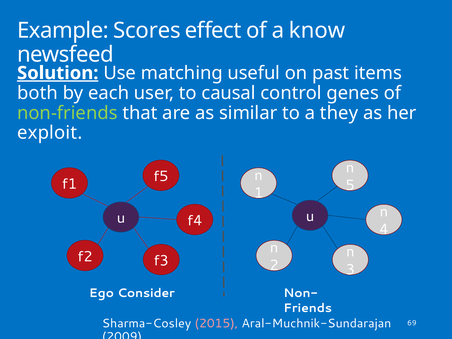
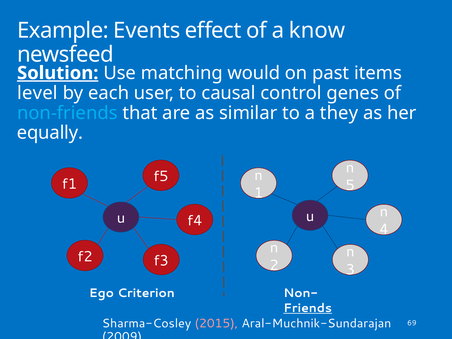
Scores: Scores -> Events (147, 31)
useful: useful -> would (254, 73)
both: both -> level (38, 93)
non-friends colour: light green -> light blue (67, 113)
exploit: exploit -> equally (50, 133)
Consider: Consider -> Criterion (146, 293)
Friends underline: none -> present (308, 308)
